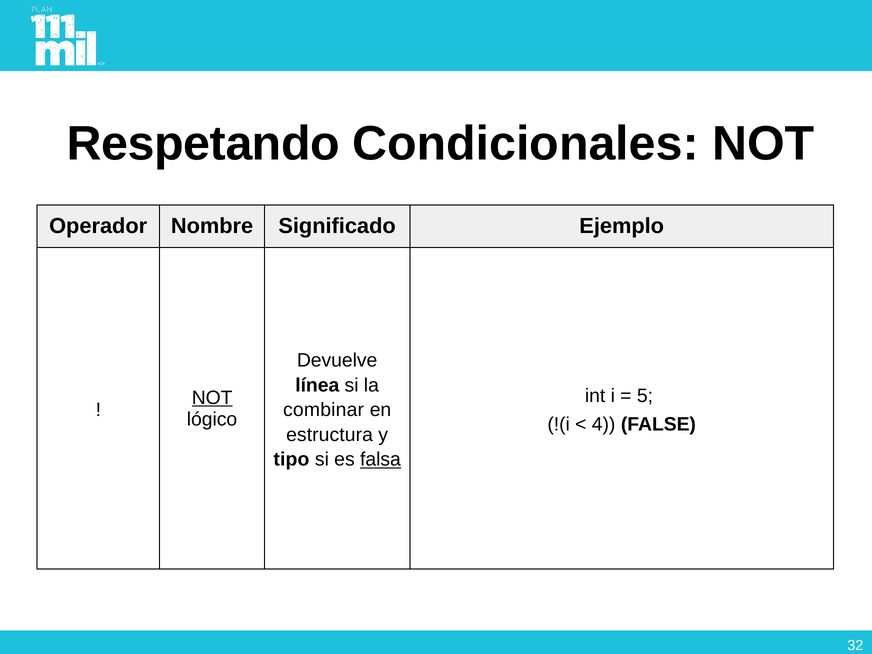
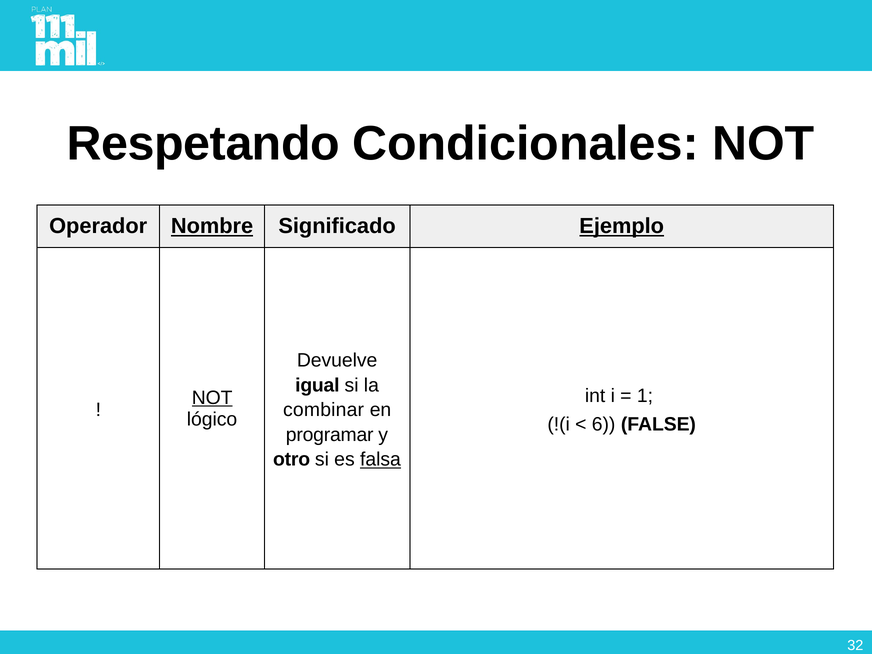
Nombre underline: none -> present (212, 226)
Ejemplo underline: none -> present (622, 226)
línea: línea -> igual (317, 385)
5: 5 -> 1 (645, 396)
4: 4 -> 6 (604, 424)
estructura: estructura -> programar (330, 435)
tipo: tipo -> otro (292, 460)
